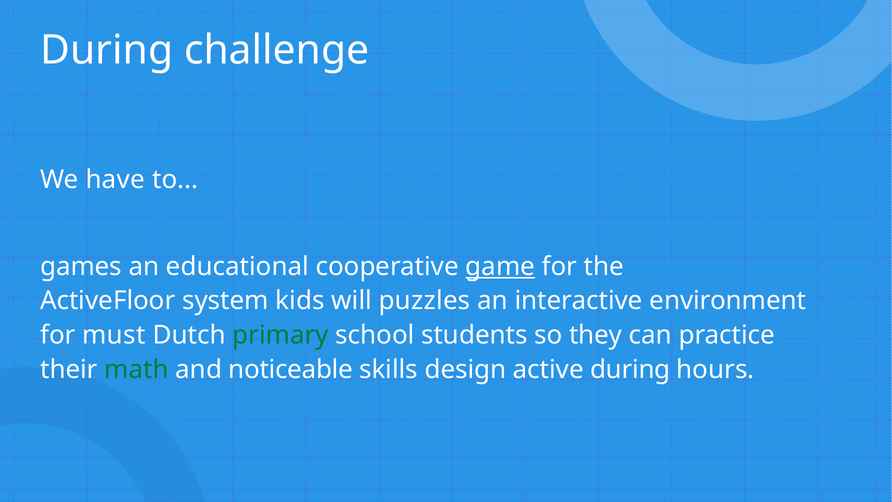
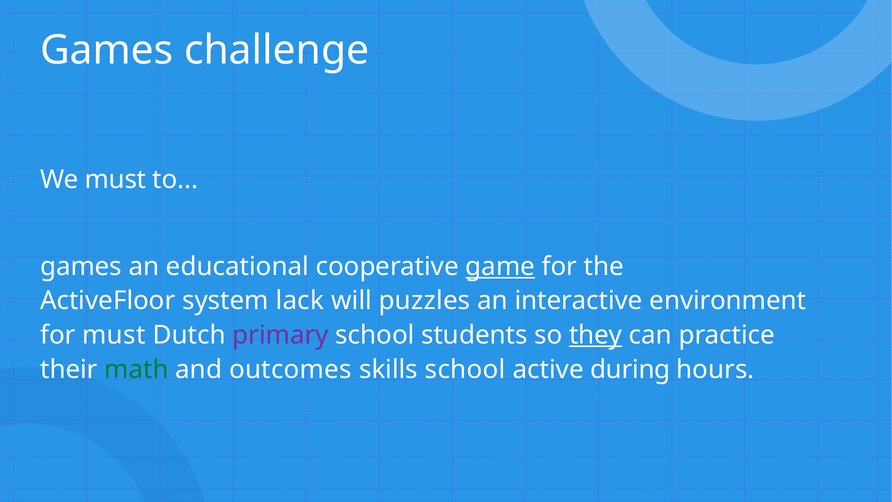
During: During -> Games (107, 50)
We have: have -> must (115, 179)
kids: kids -> lack (300, 301)
primary colour: green -> purple (281, 335)
they underline: none -> present (596, 335)
noticeable: noticeable -> outcomes (290, 369)
skills design: design -> school (465, 369)
